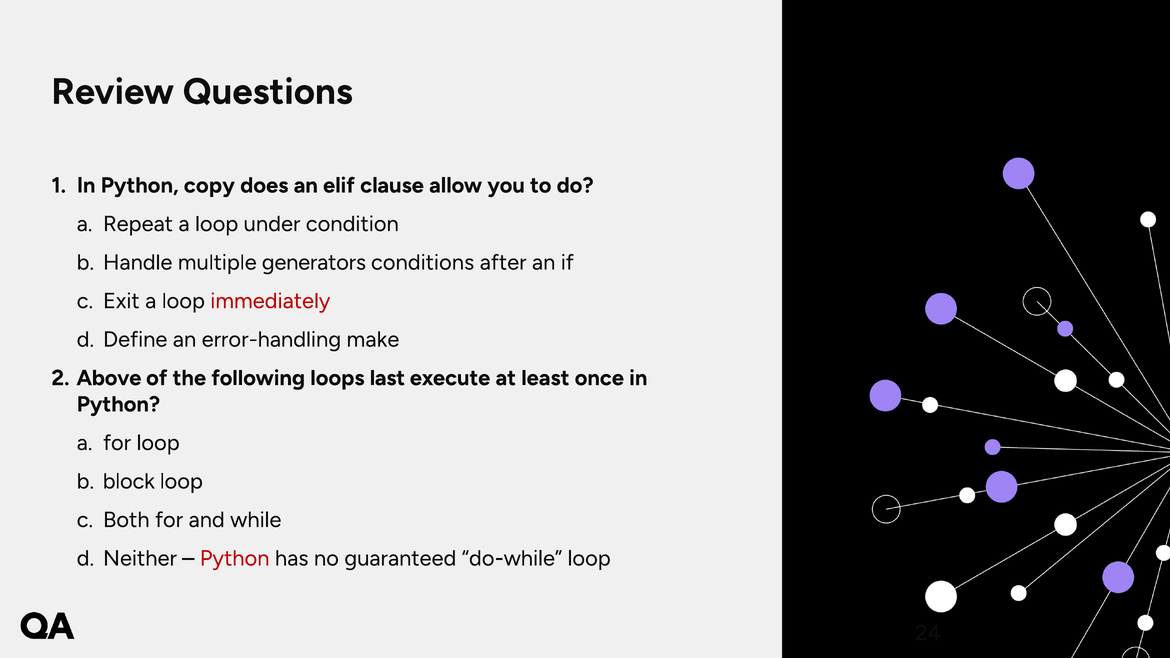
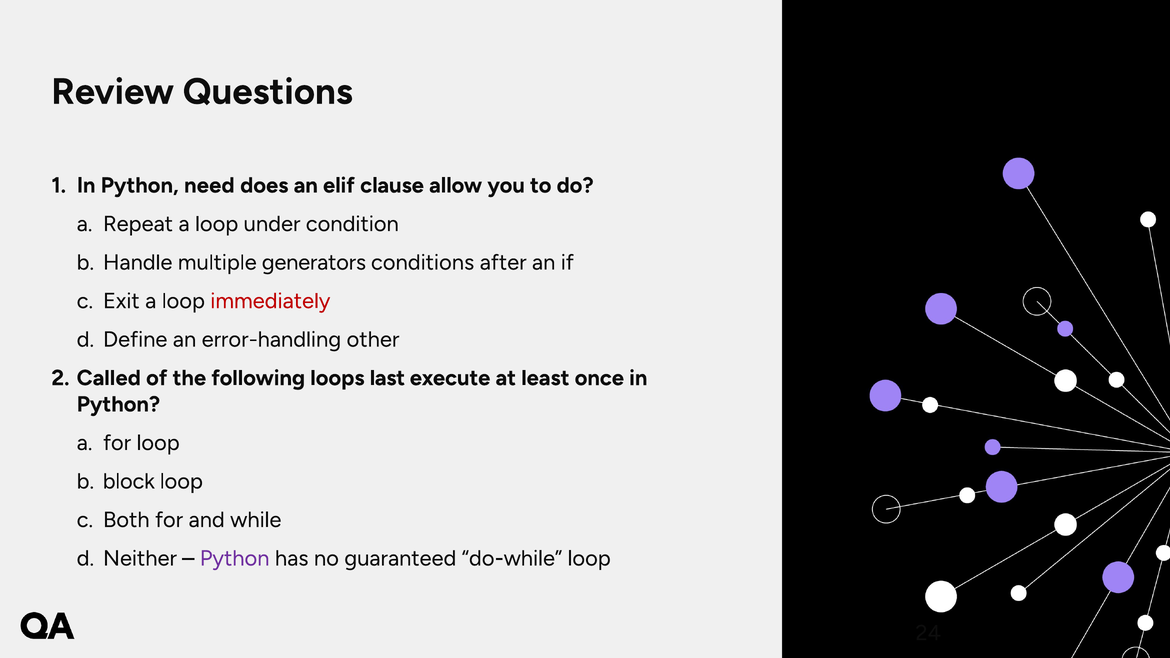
copy: copy -> need (209, 185)
make: make -> other (373, 339)
Above: Above -> Called (109, 378)
Python colour: red -> purple (235, 558)
